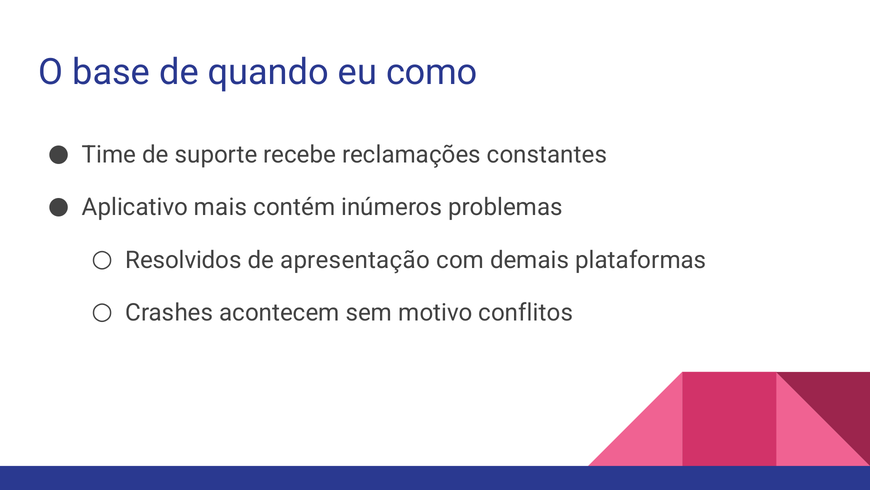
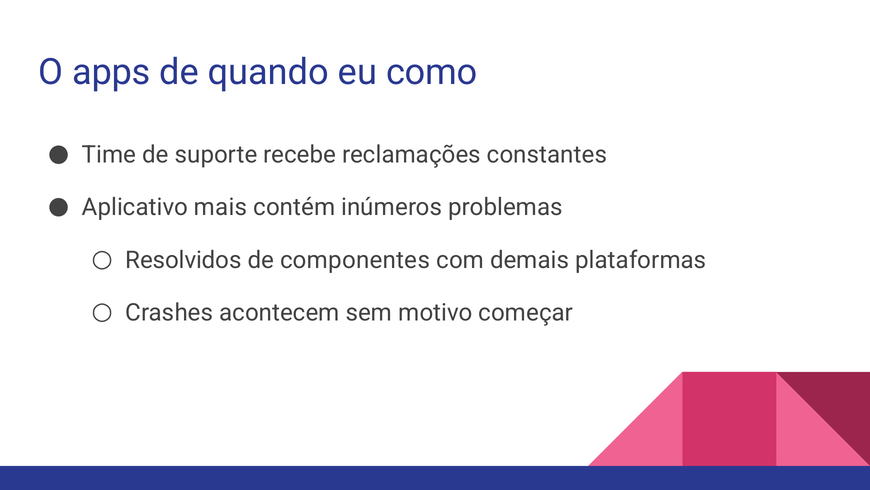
base: base -> apps (111, 72)
apresentação: apresentação -> componentes (355, 260)
conflitos: conflitos -> começar (526, 312)
